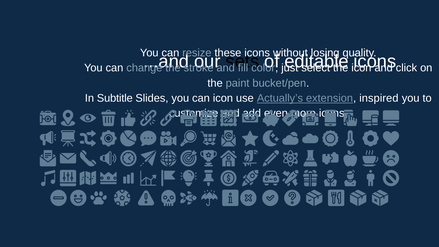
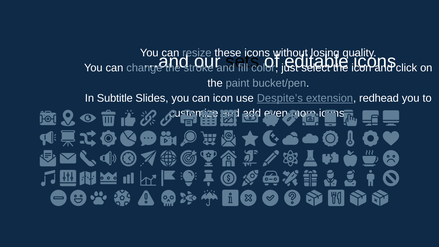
Actually’s: Actually’s -> Despite’s (280, 98)
inspired: inspired -> redhead (379, 98)
